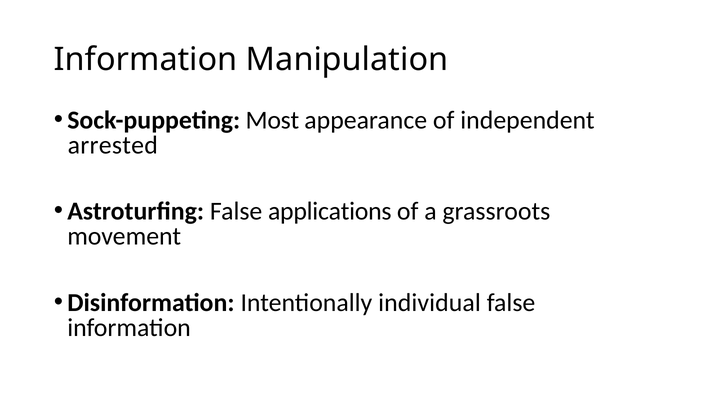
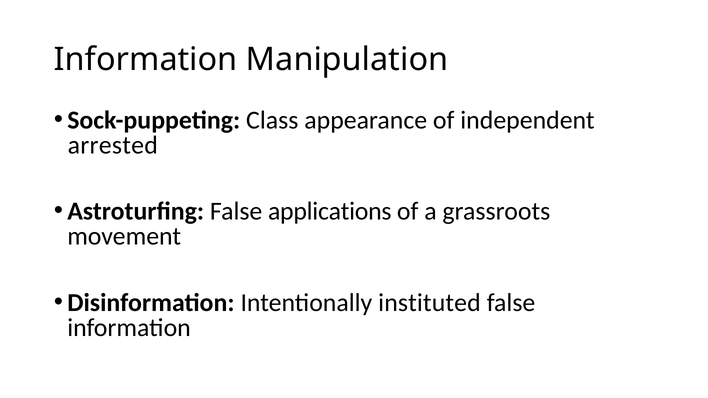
Most: Most -> Class (272, 120)
individual: individual -> instituted (429, 303)
